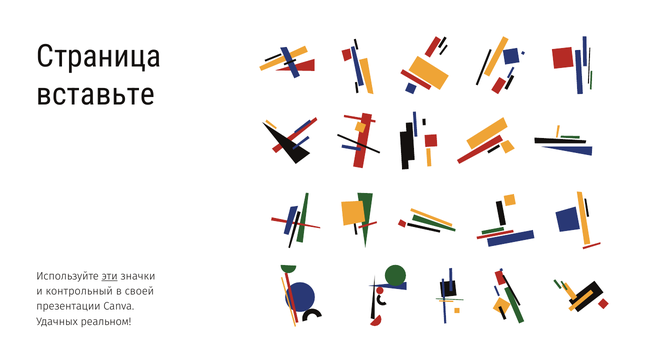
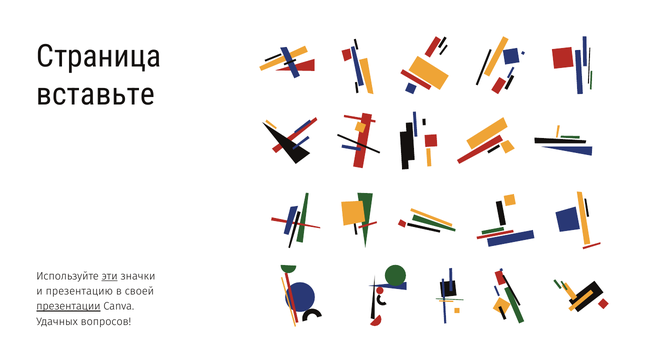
контрольный: контрольный -> презентацию (79, 291)
презентации underline: none -> present (68, 306)
реальном: реальном -> вопросов (106, 321)
